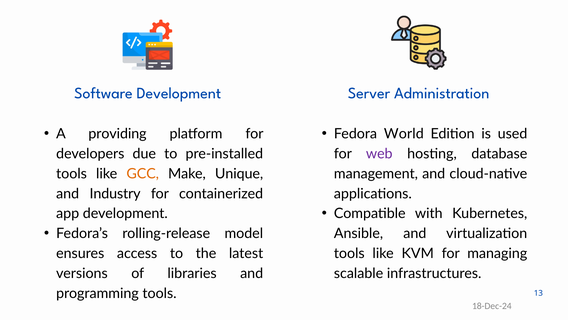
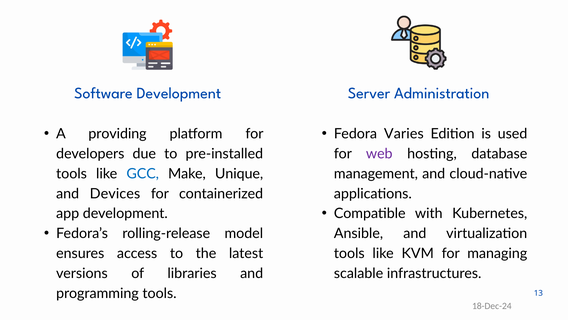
World: World -> Varies (404, 134)
GCC colour: orange -> blue (143, 173)
Industry: Industry -> Devices (115, 193)
